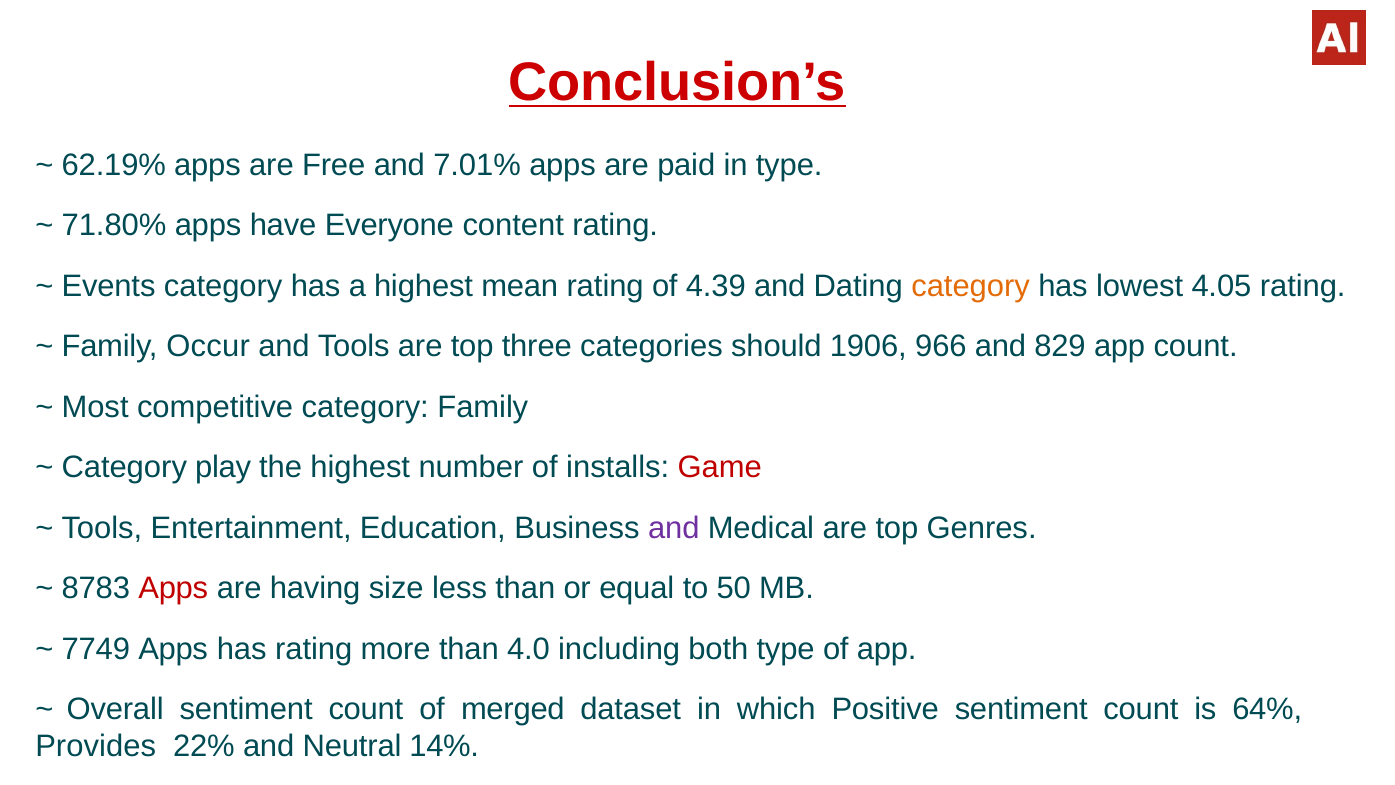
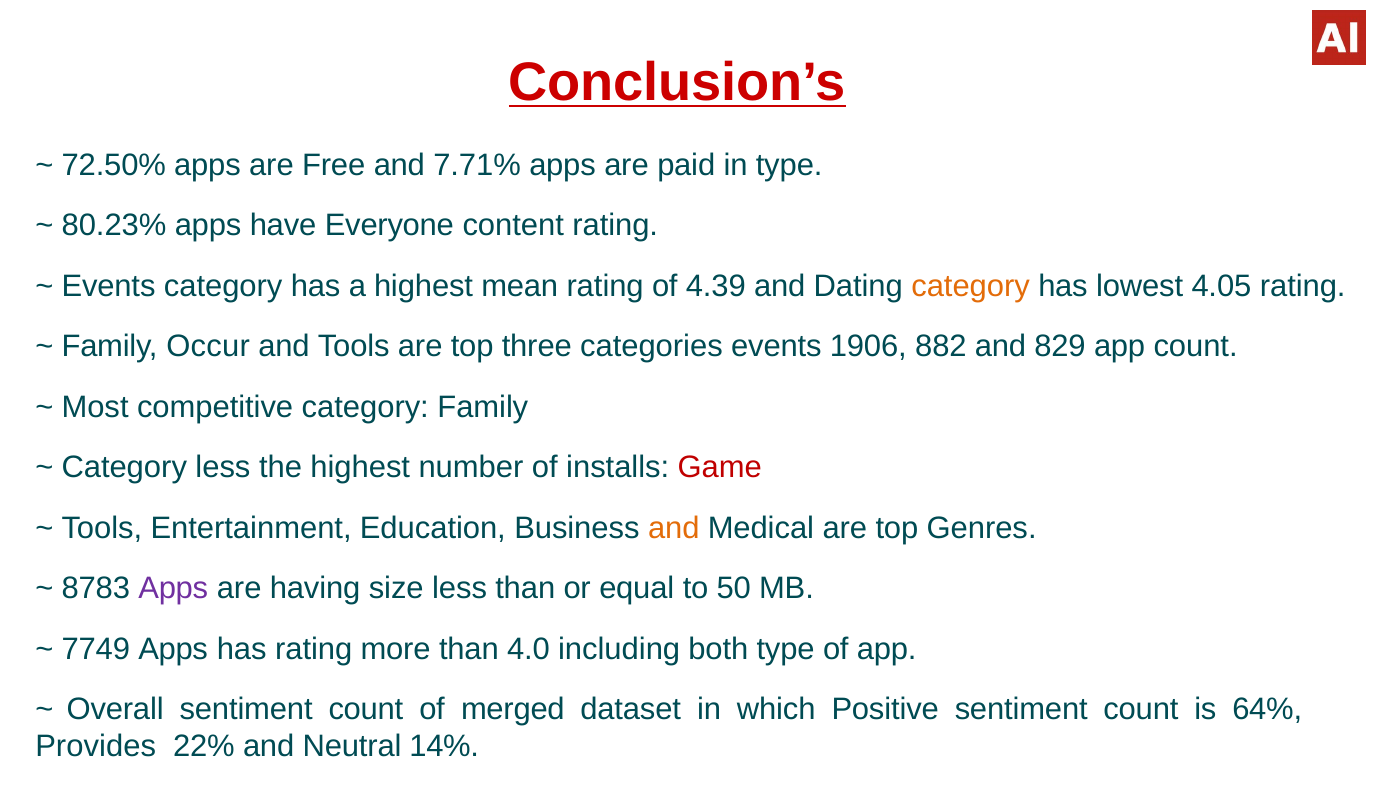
62.19%: 62.19% -> 72.50% (114, 165)
7.01%: 7.01% -> 7.71% (477, 165)
71.80%: 71.80% -> 80.23% (114, 226)
categories should: should -> events (776, 346)
966: 966 -> 882 (941, 346)
Category play: play -> less (223, 467)
and colour: purple -> orange (674, 528)
Apps colour: red -> purple (173, 588)
